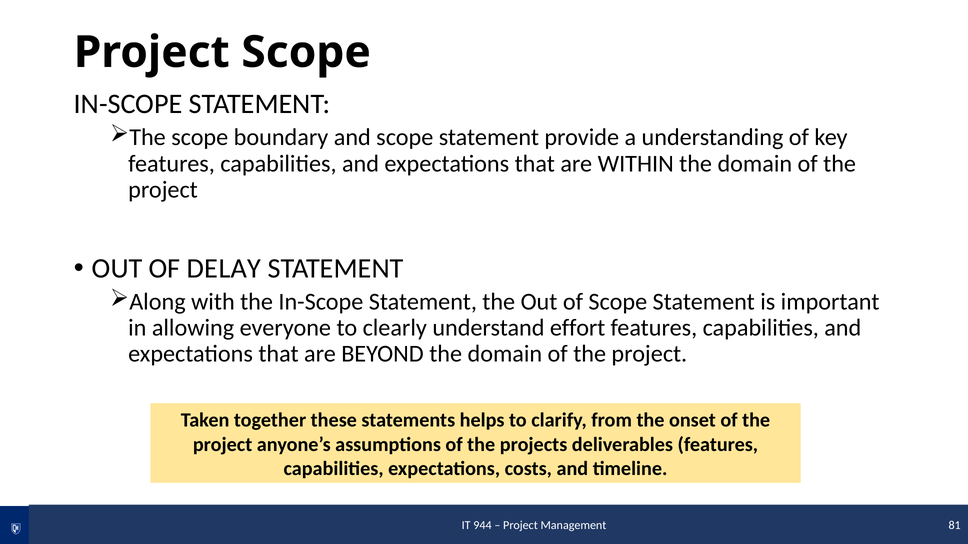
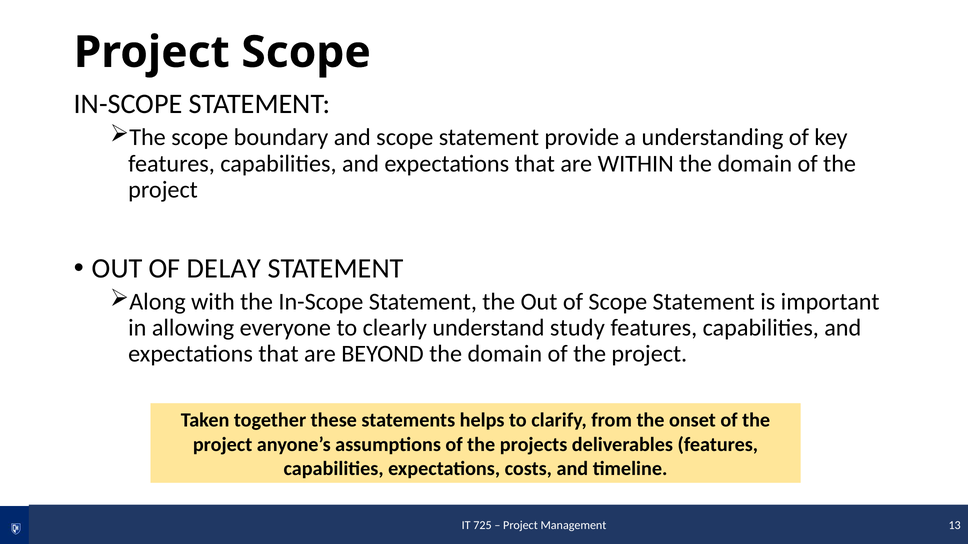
effort: effort -> study (577, 328)
944: 944 -> 725 (482, 526)
81: 81 -> 13 (955, 526)
